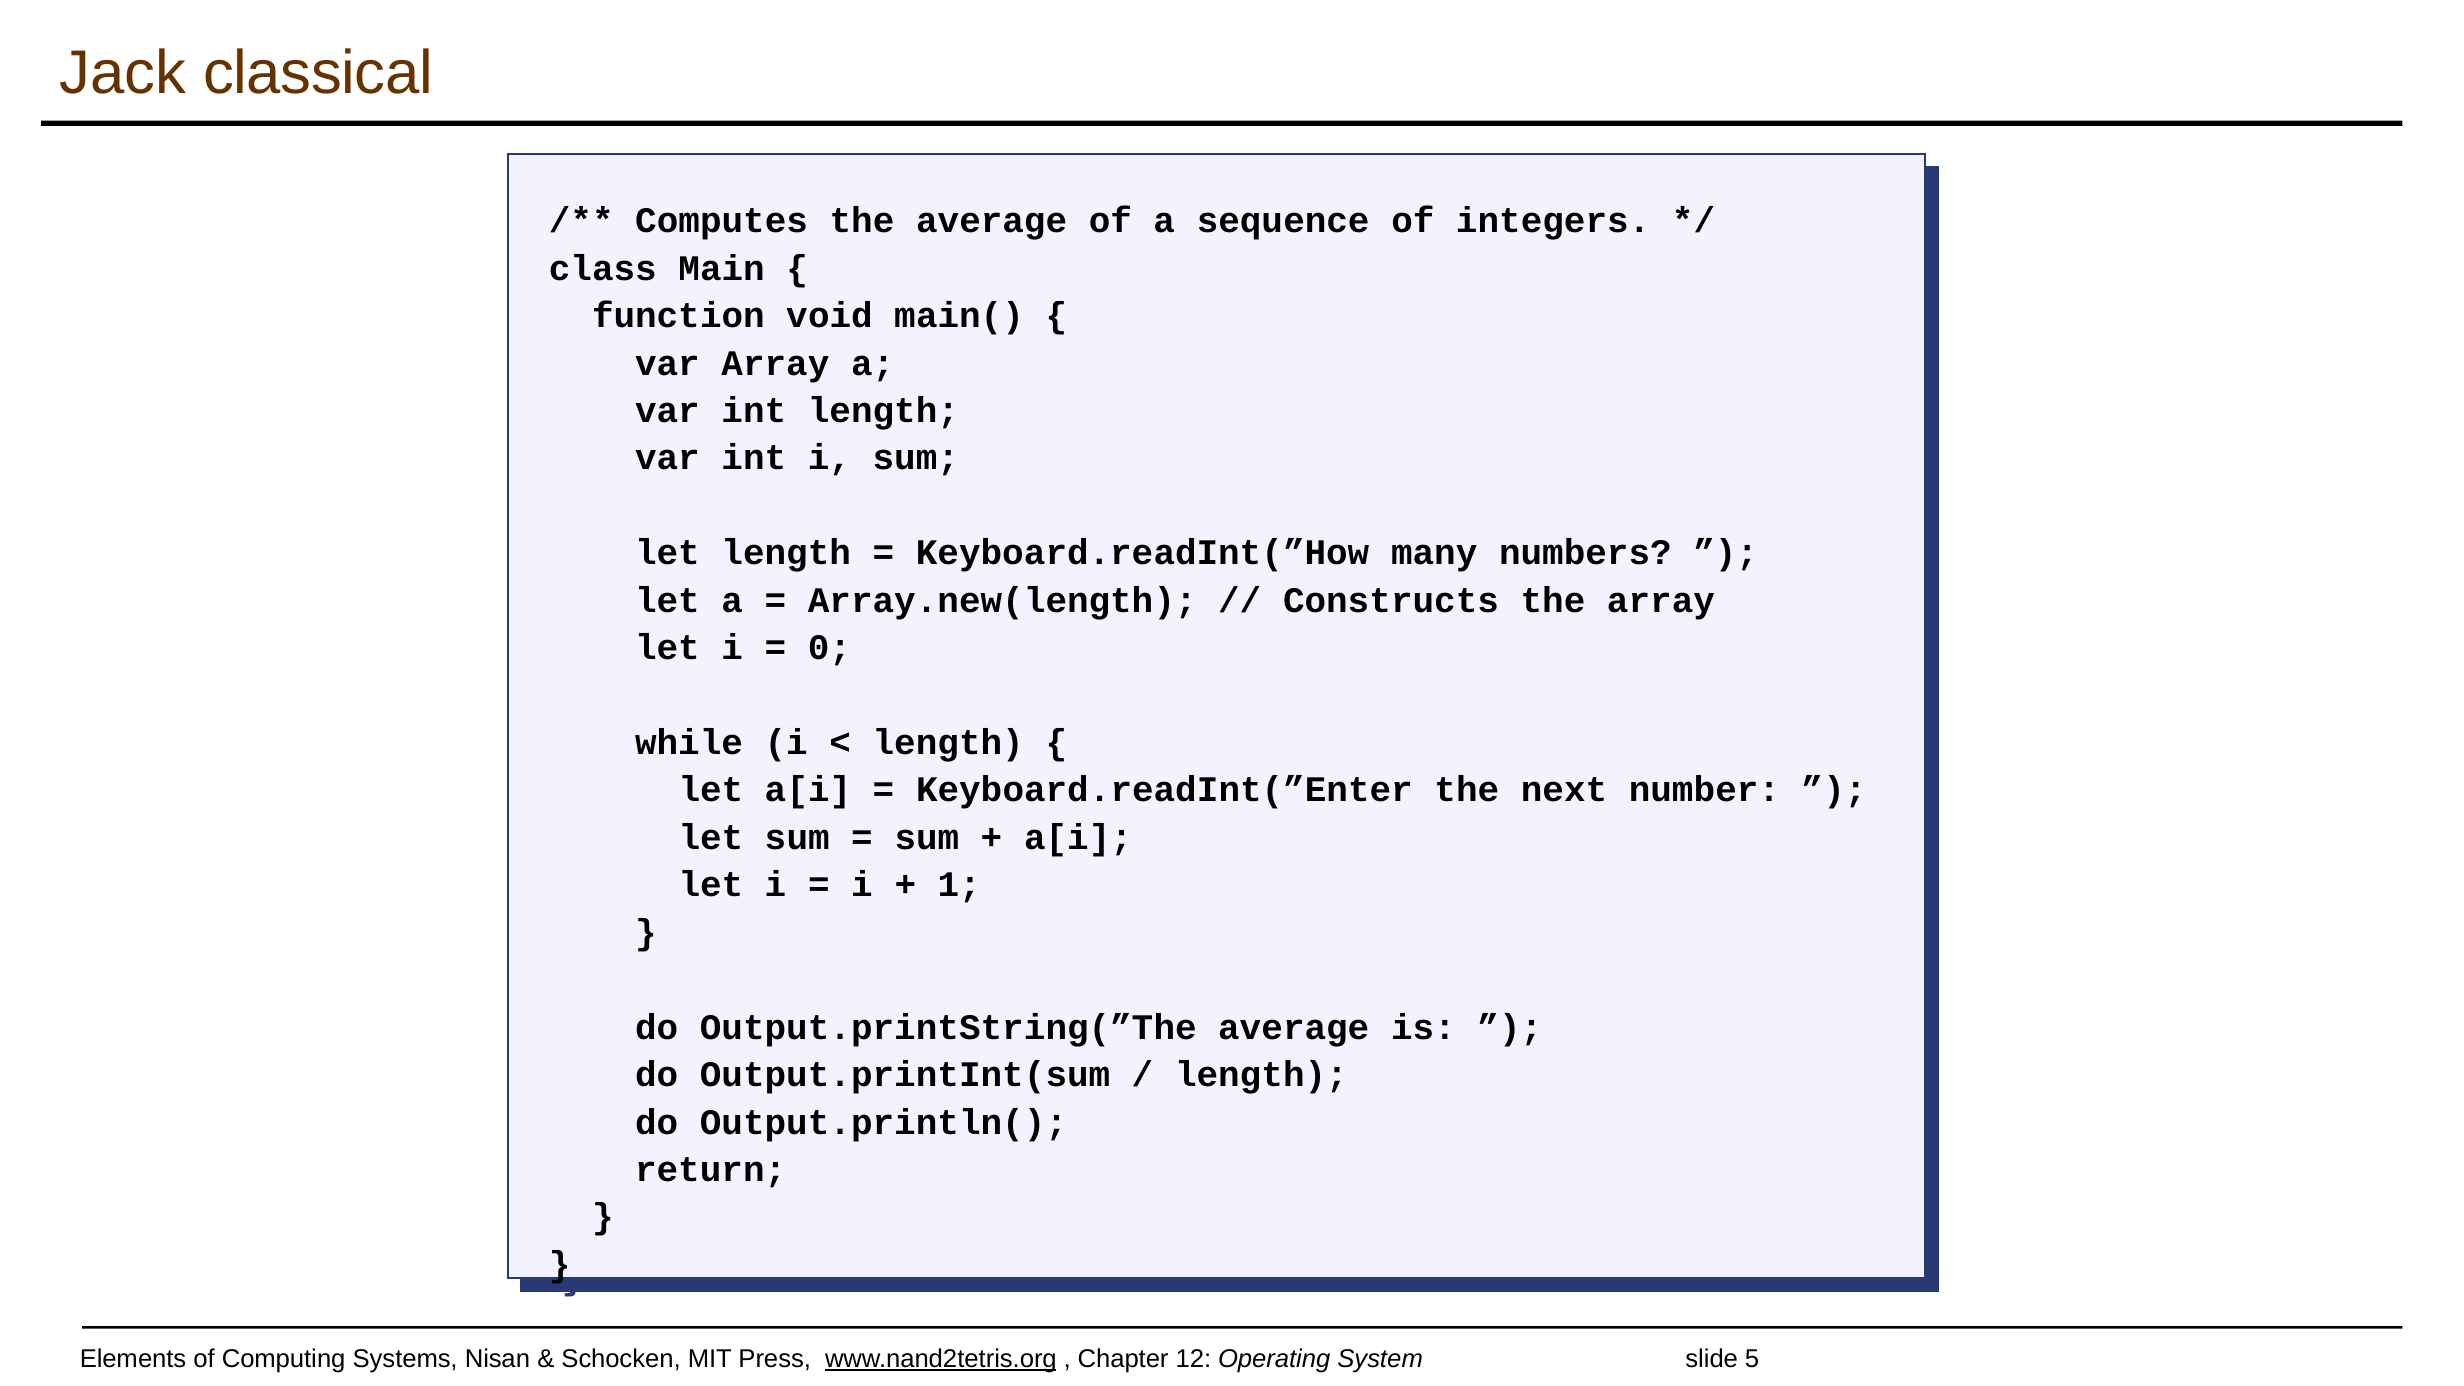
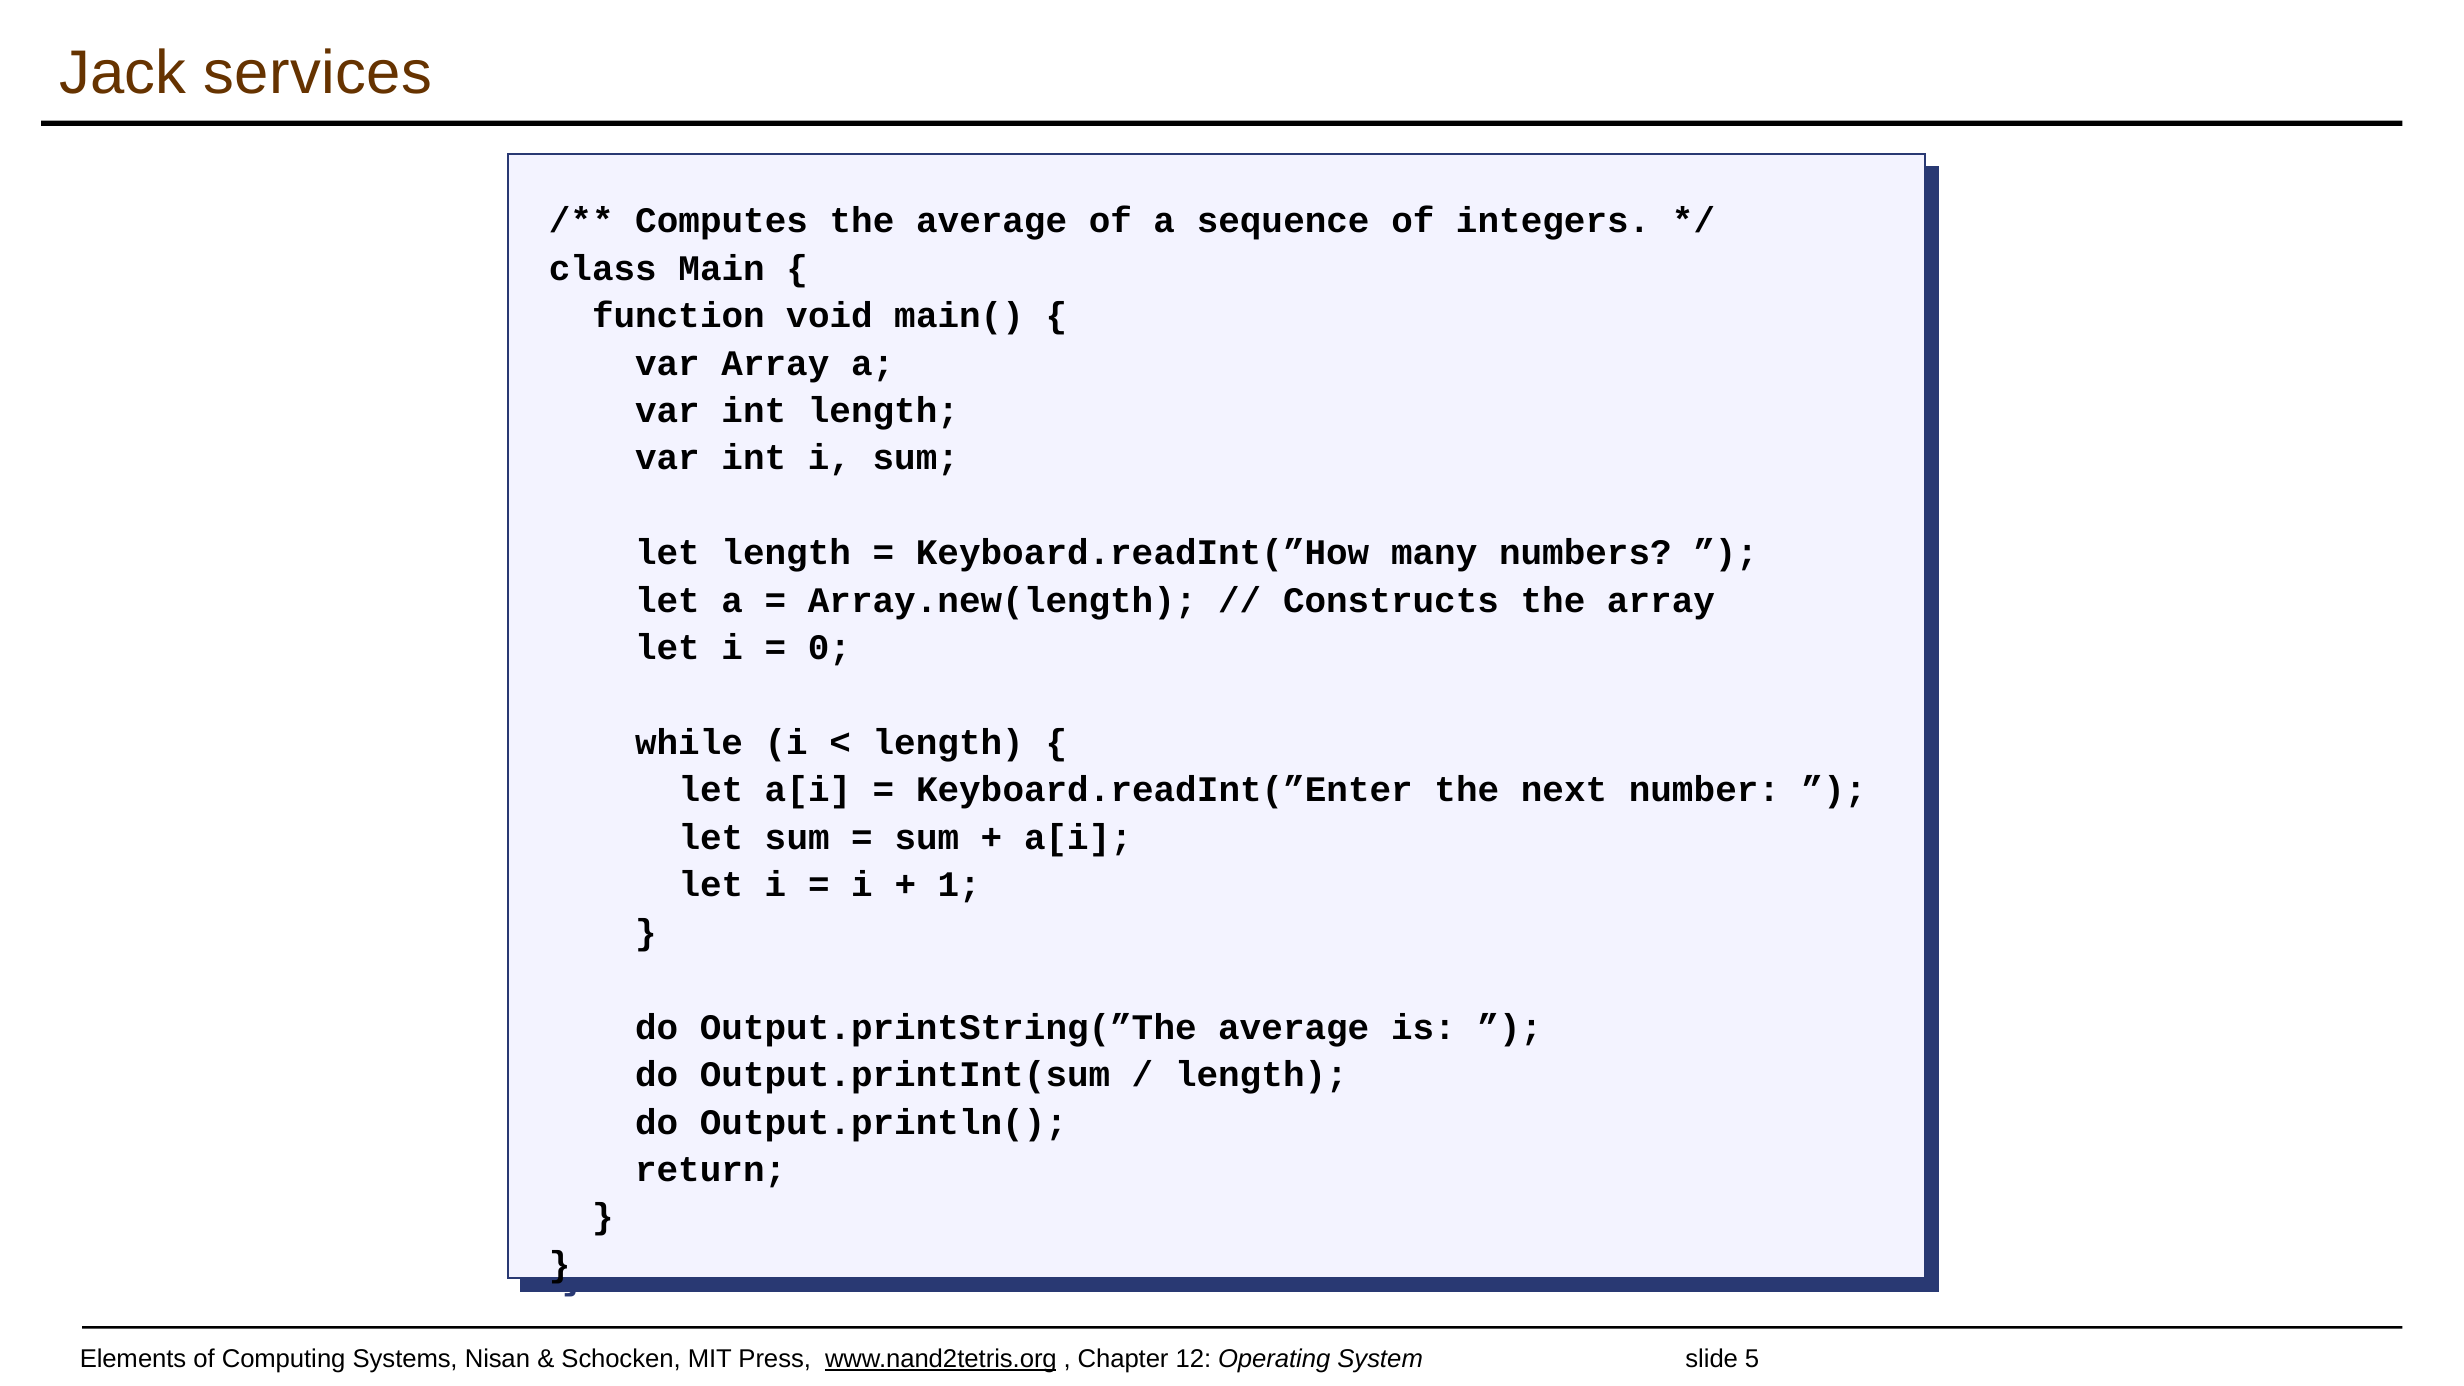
classical: classical -> services (318, 74)
